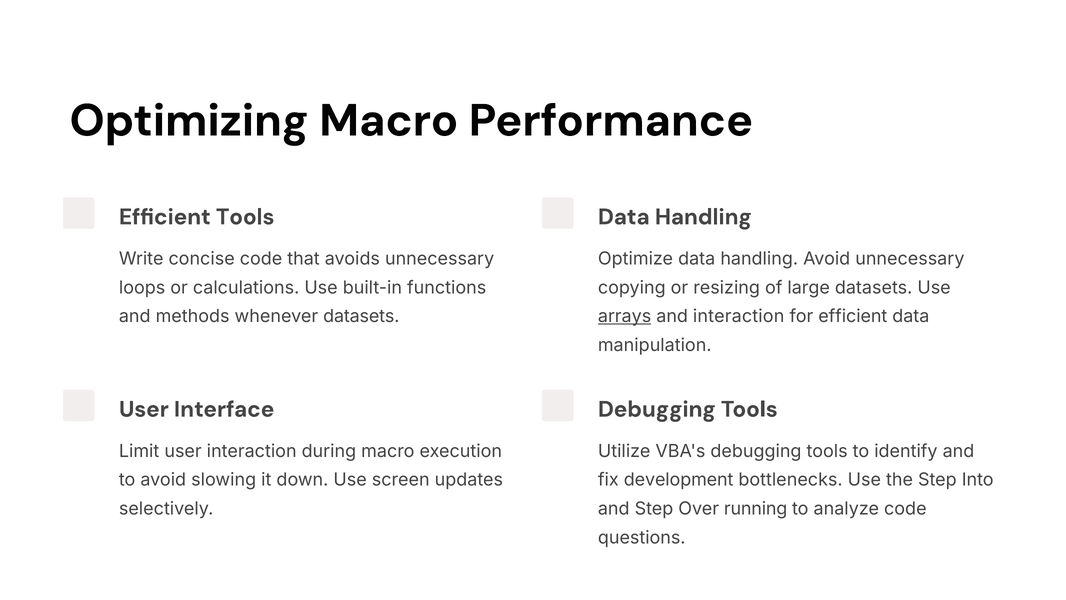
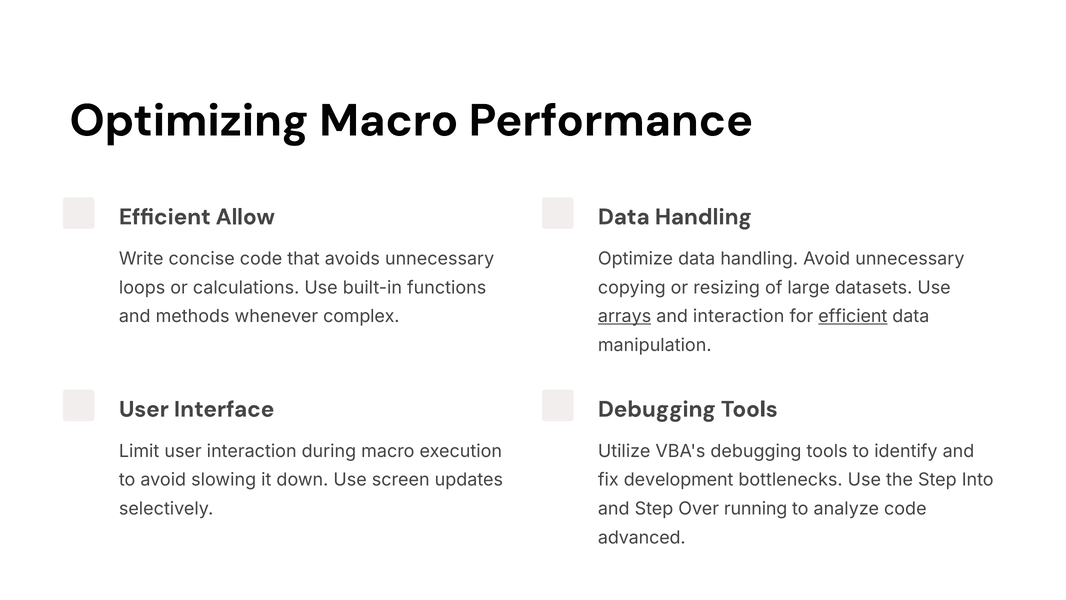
Efficient Tools: Tools -> Allow (245, 217)
whenever datasets: datasets -> complex (361, 316)
efficient underline: none -> present (853, 316)
questions: questions -> advanced (642, 537)
